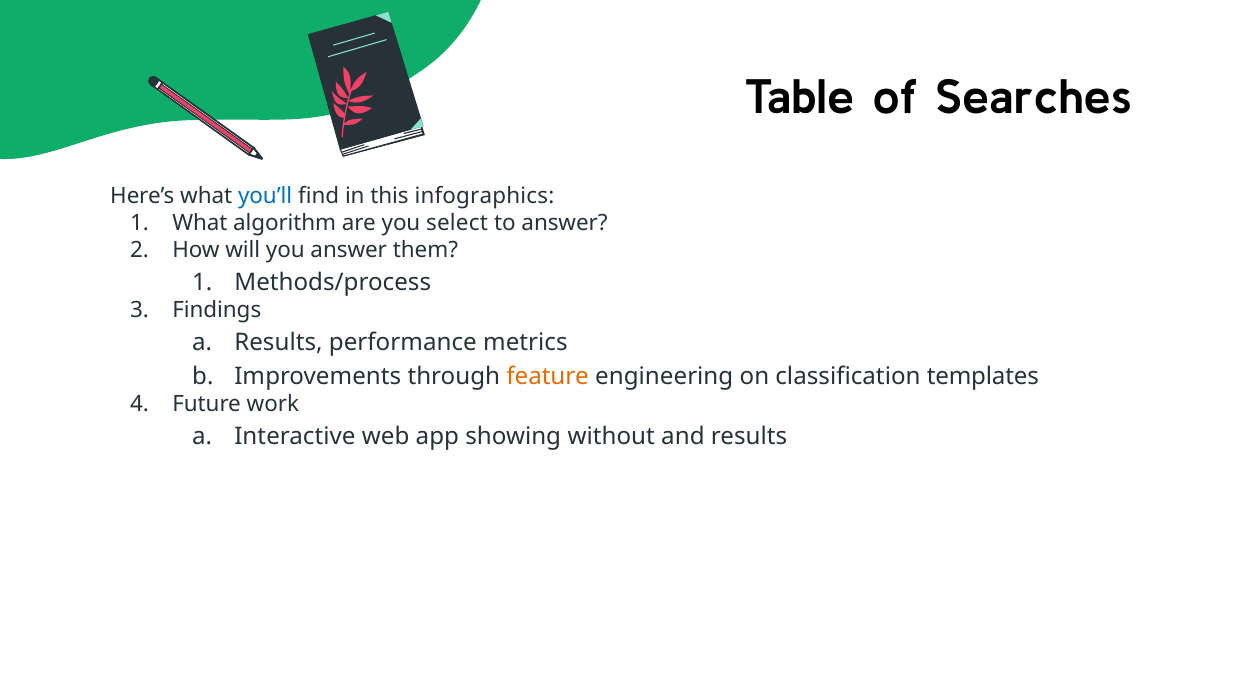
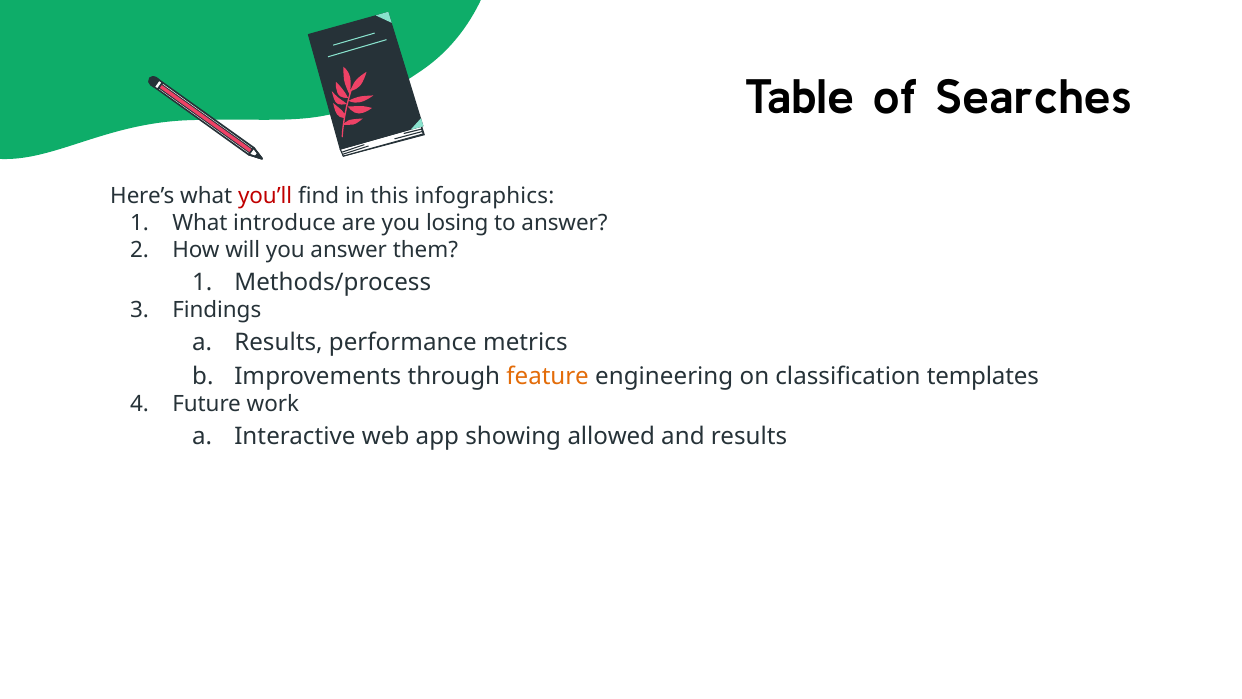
you’ll colour: blue -> red (265, 196)
algorithm: algorithm -> introduce (285, 223)
select: select -> losing (457, 223)
without: without -> allowed (611, 436)
